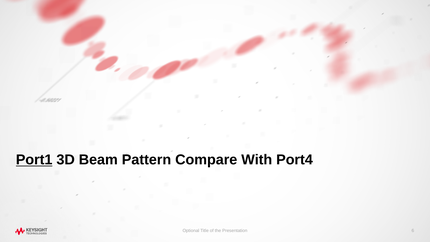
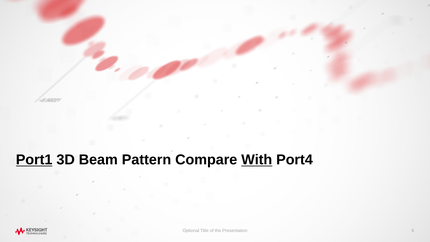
With underline: none -> present (257, 160)
